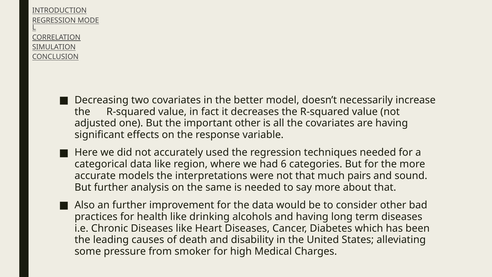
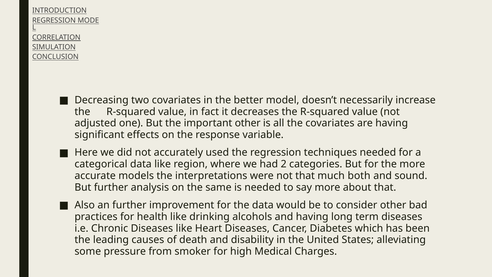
6: 6 -> 2 (284, 164)
pairs: pairs -> both (359, 176)
